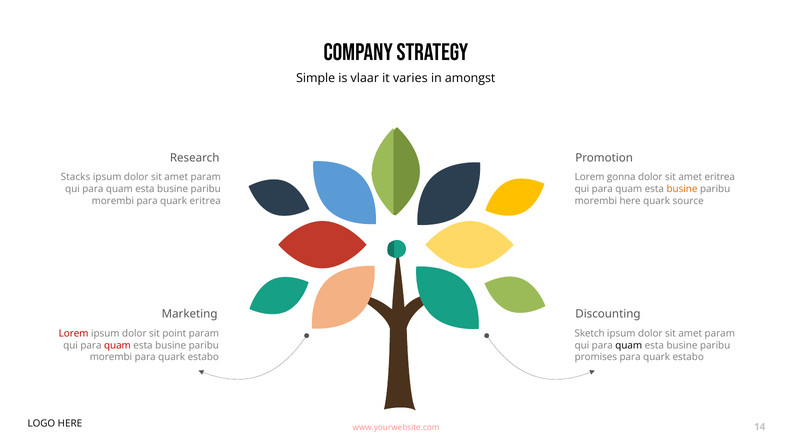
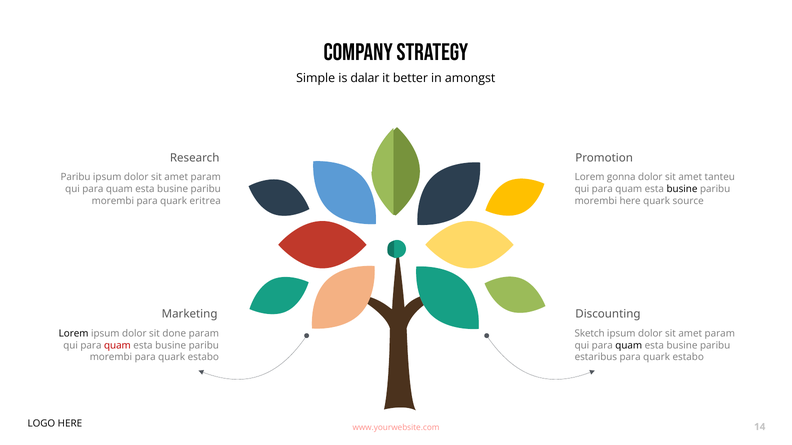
vlaar: vlaar -> dalar (365, 78)
varies: varies -> better (410, 78)
Stacks: Stacks -> Paribu (76, 177)
amet eritrea: eritrea -> tanteu (720, 177)
busine colour: orange -> black (682, 189)
Lorem colour: red -> black (74, 334)
point: point -> done (174, 334)
promises: promises -> estaribus (596, 358)
